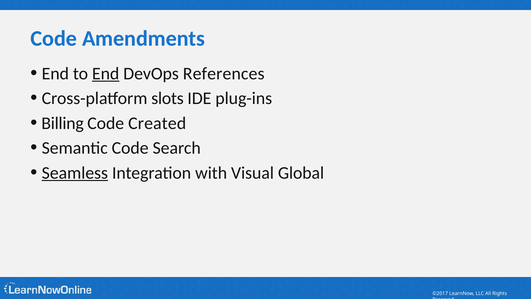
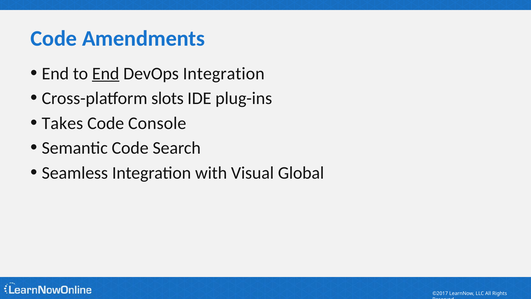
DevOps References: References -> Integration (224, 74)
Billing: Billing -> Takes (62, 123)
Created: Created -> Console (157, 123)
Seamless underline: present -> none (75, 173)
